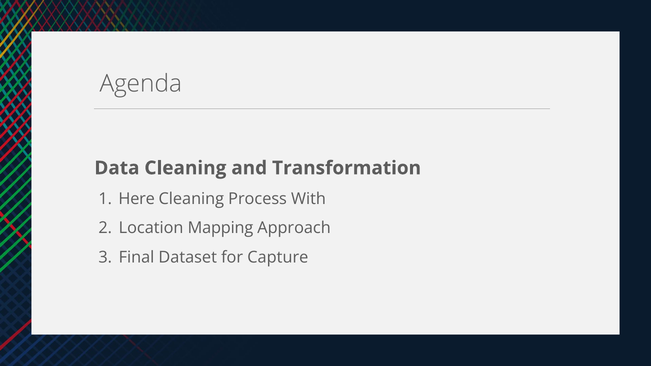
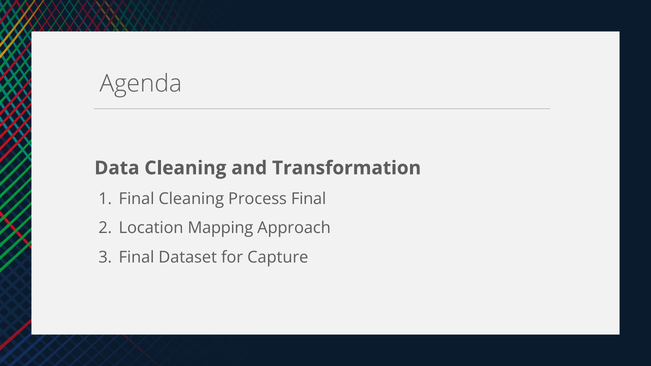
Here: Here -> Final (137, 199)
Process With: With -> Final (309, 199)
